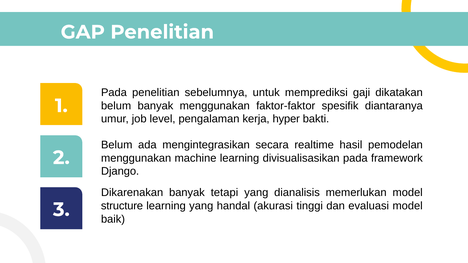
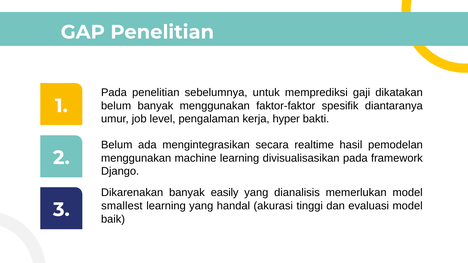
tetapi: tetapi -> easily (225, 193)
structure: structure -> smallest (122, 206)
